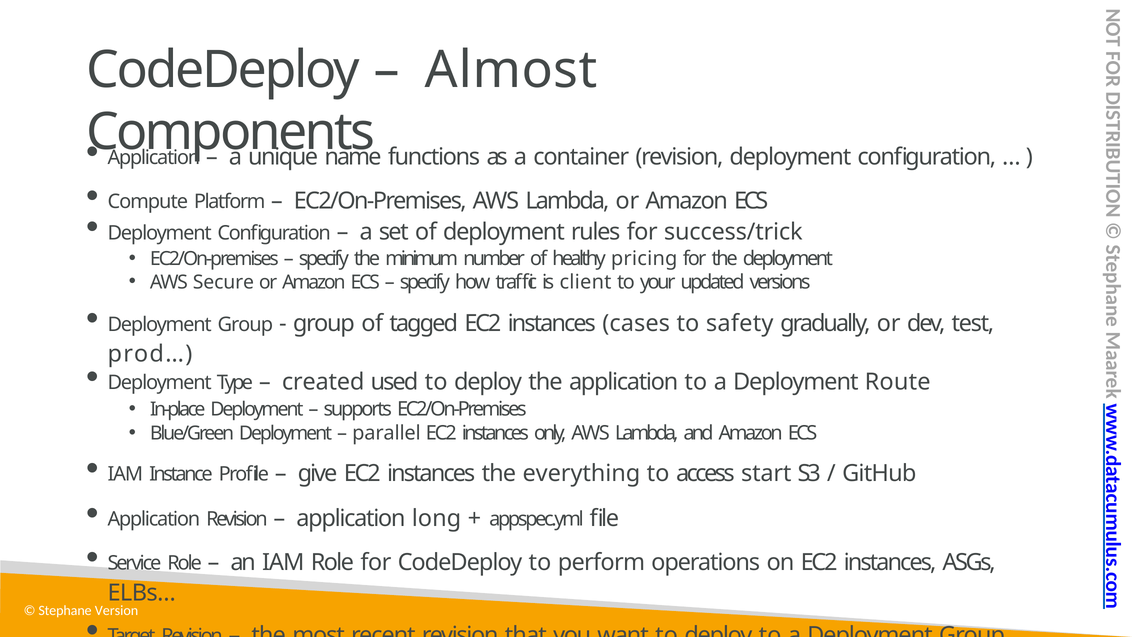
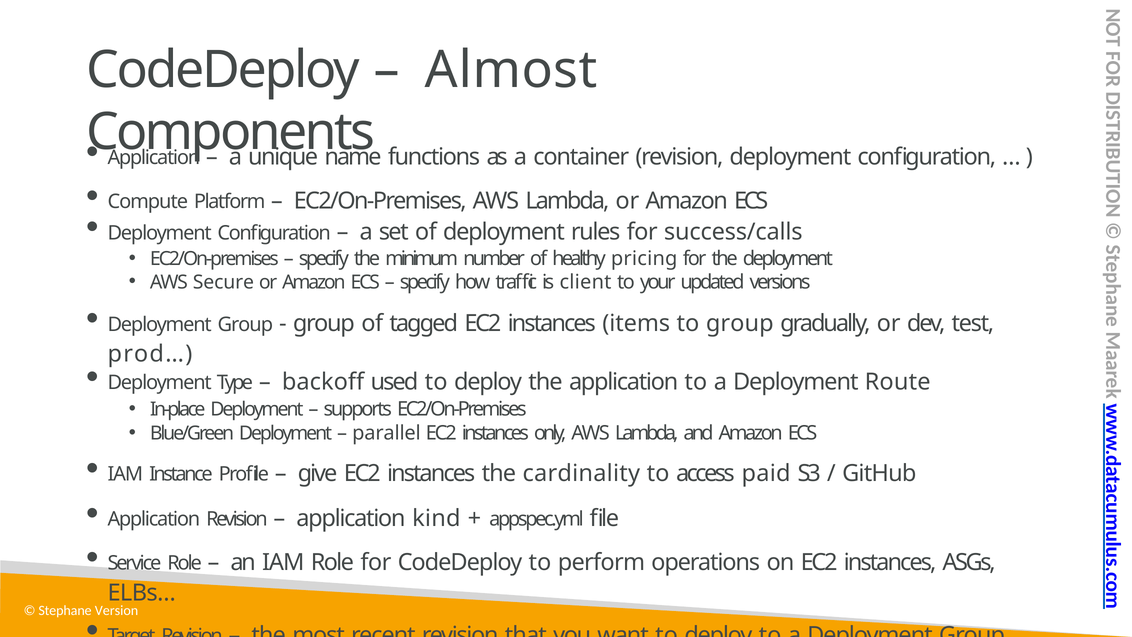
success/trick: success/trick -> success/calls (733, 232)
cases: cases -> items (636, 324)
to safety: safety -> group (740, 324)
created: created -> backoff (323, 382)
everything: everything -> cardinality (581, 473)
start: start -> paid (766, 473)
long: long -> kind (436, 518)
